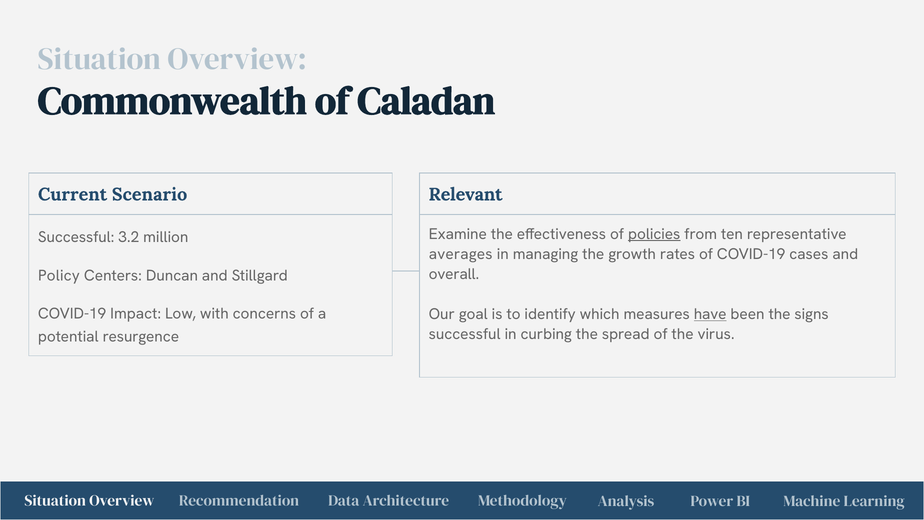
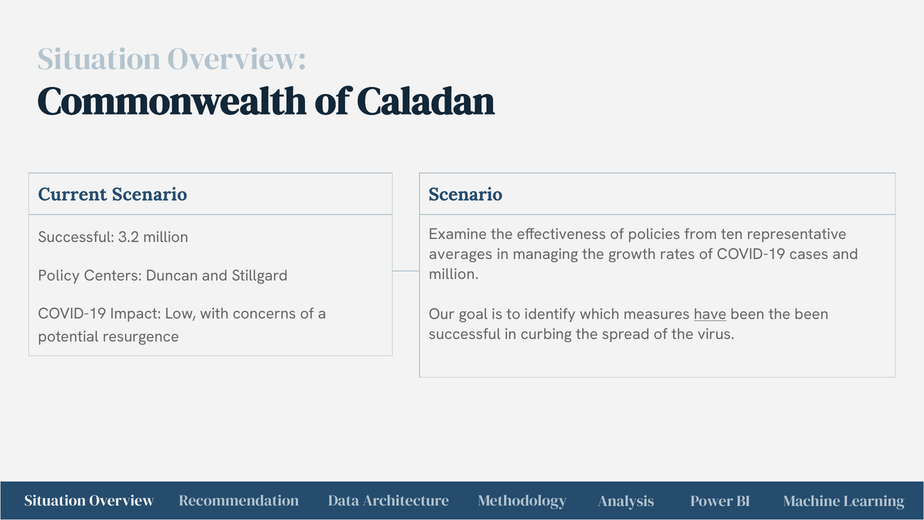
Relevant: Relevant -> Scenario (466, 194)
policies underline: present -> none (654, 234)
overall: overall -> million (454, 274)
the signs: signs -> been (812, 314)
